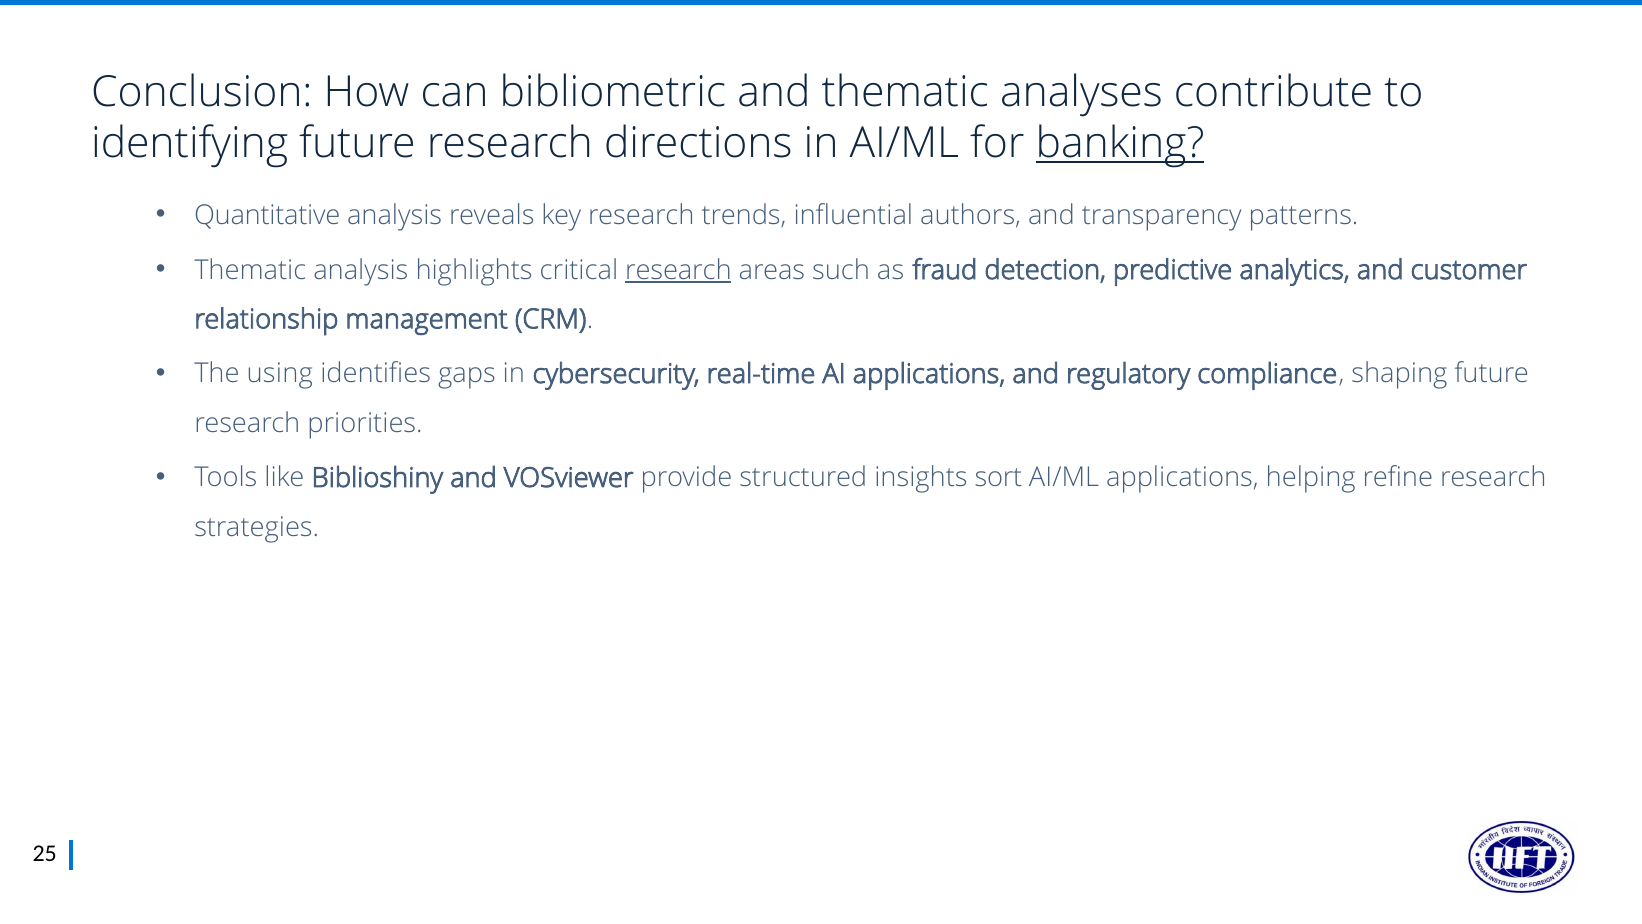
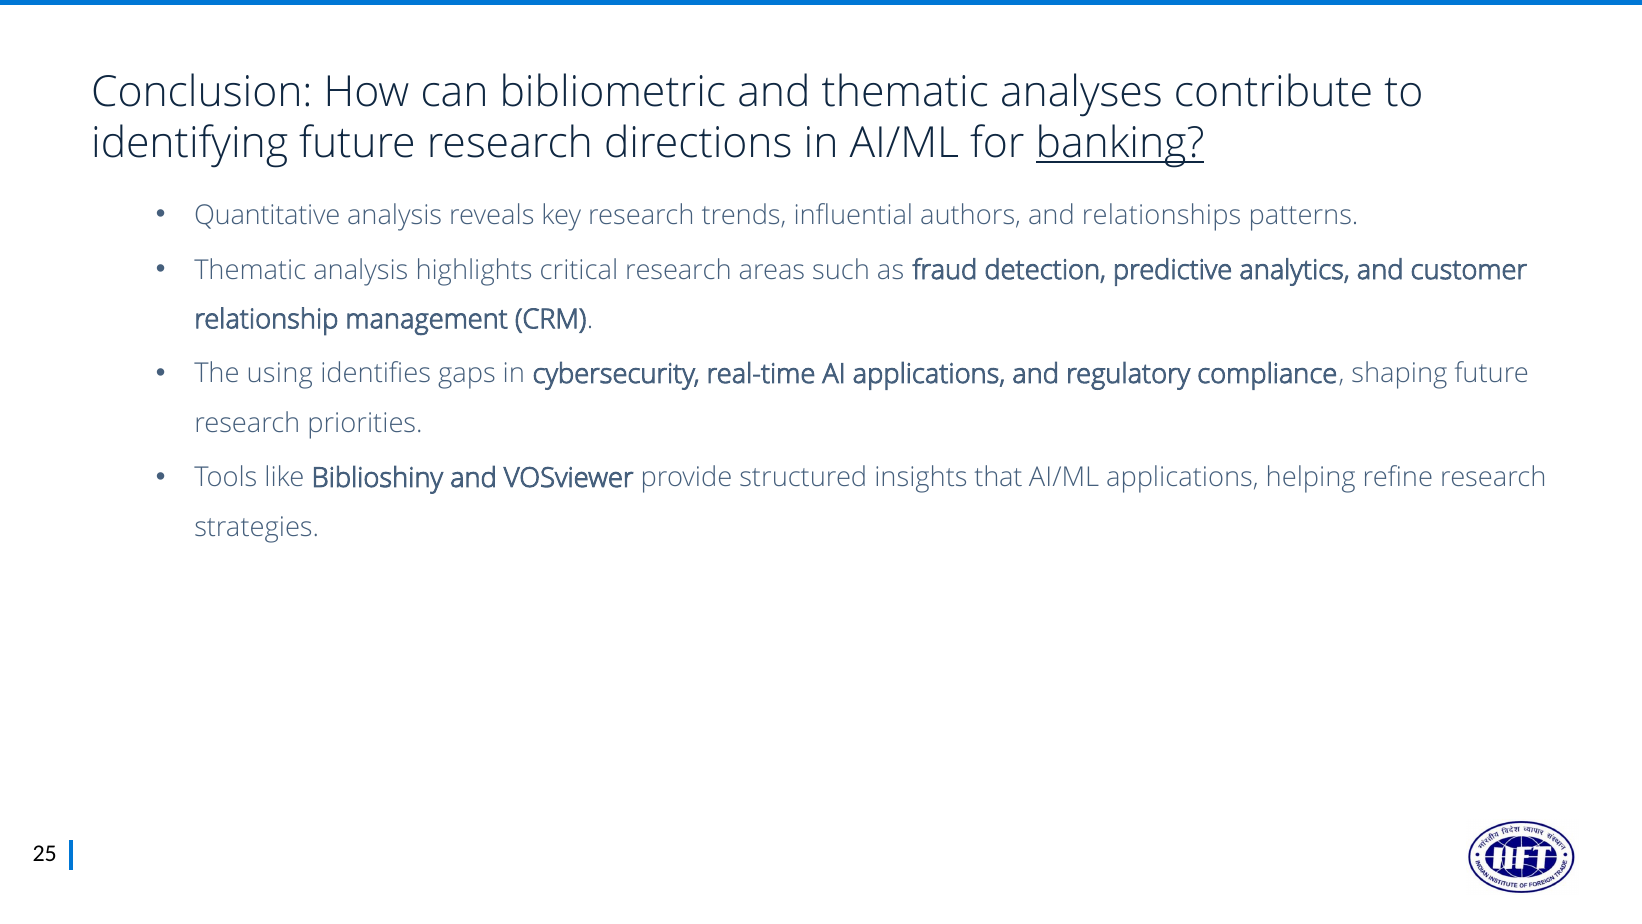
transparency: transparency -> relationships (1162, 215)
research underline: present -> none (678, 270)
sort: sort -> that (998, 478)
